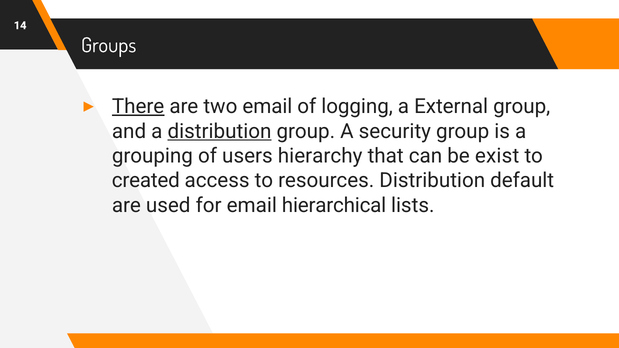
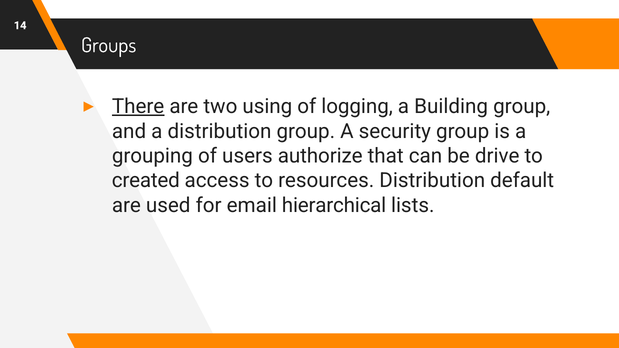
two email: email -> using (267, 107)
External: External -> Building (451, 107)
distribution underline: present -> none (220, 131)
hierarchy: hierarchy -> authorize (320, 156)
exist: exist -> drive (497, 156)
